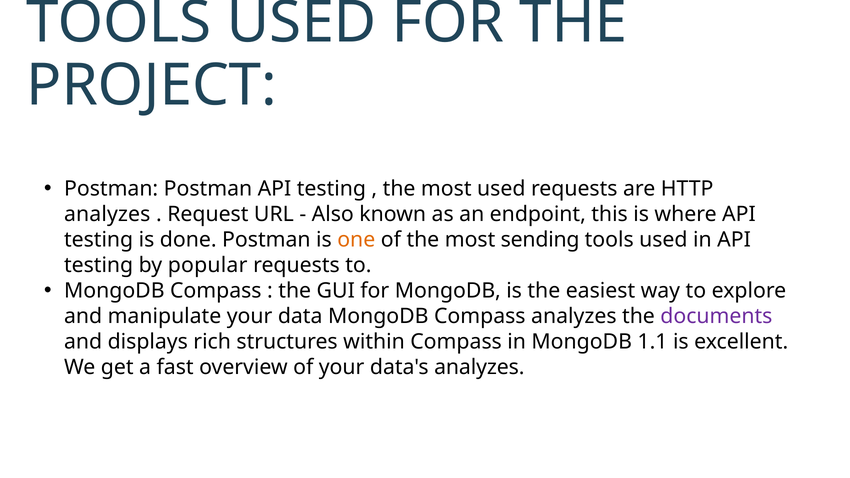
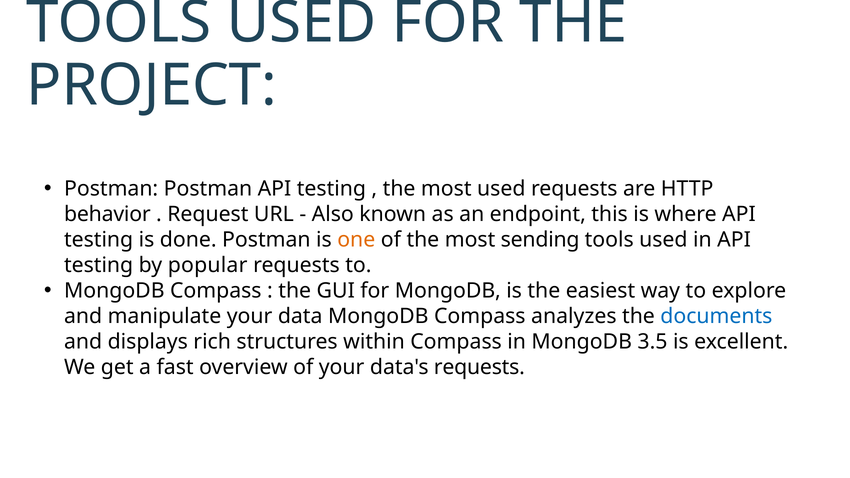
analyzes: analyzes -> behavior (107, 214)
documents colour: purple -> blue (716, 316)
1.1: 1.1 -> 3.5 (652, 342)
data's analyzes: analyzes -> requests (479, 367)
